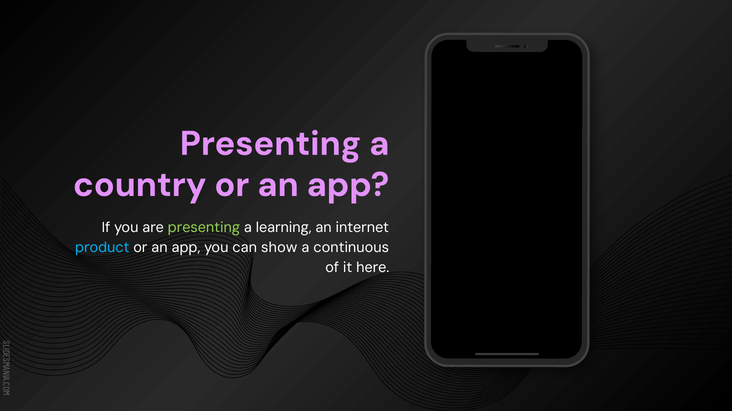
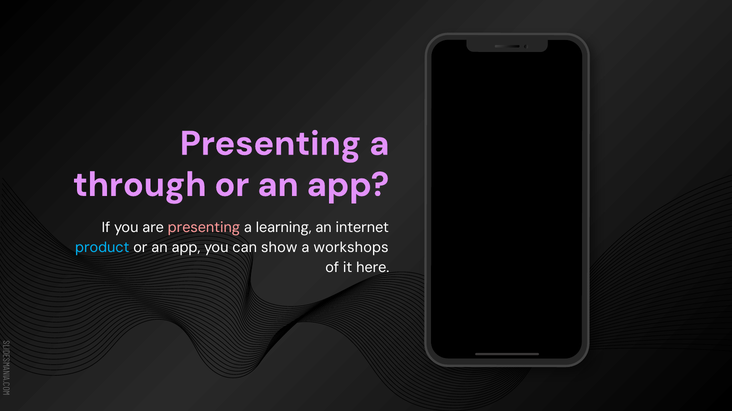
country: country -> through (140, 185)
presenting colour: light green -> pink (204, 228)
continuous: continuous -> workshops (351, 248)
